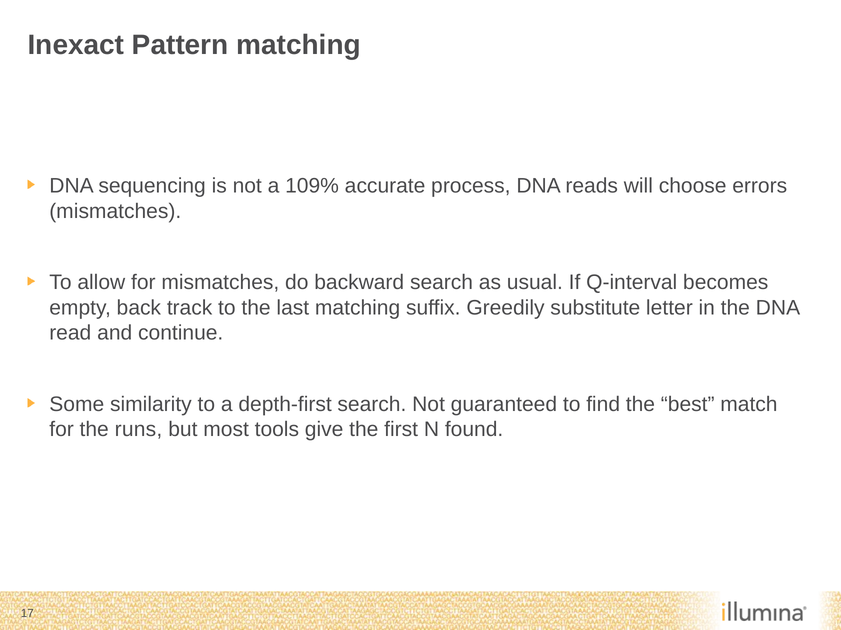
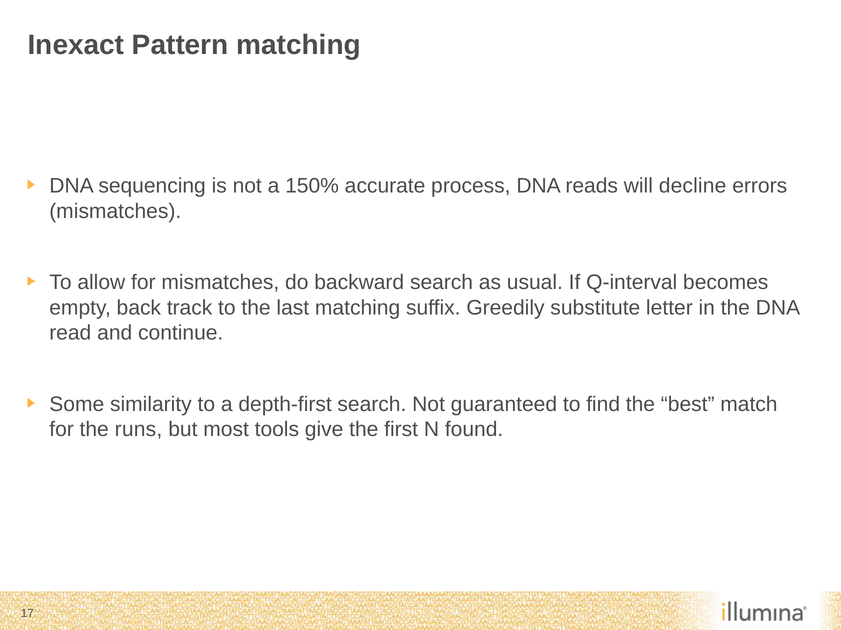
109%: 109% -> 150% (312, 186)
choose: choose -> decline (693, 186)
